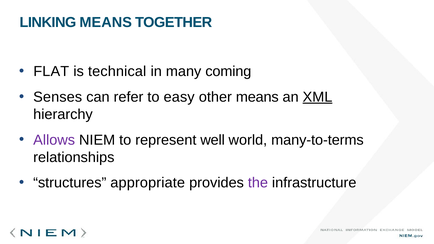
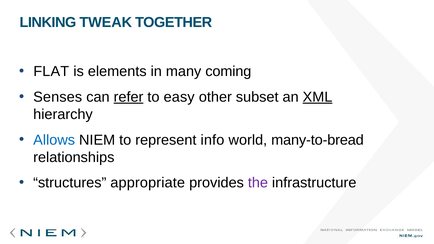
LINKING MEANS: MEANS -> TWEAK (106, 23)
technical: technical -> elements (117, 72)
refer underline: none -> present (129, 97)
other means: means -> subset (257, 97)
Allows colour: purple -> blue (54, 140)
well: well -> info (212, 140)
many-to-terms: many-to-terms -> many-to-bread (318, 140)
